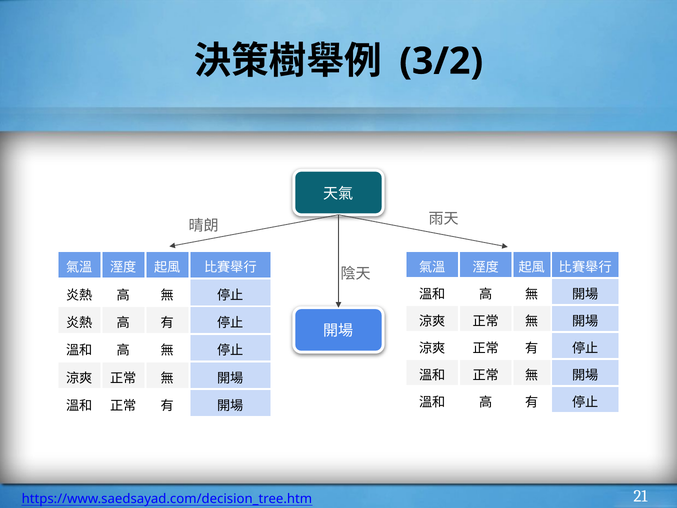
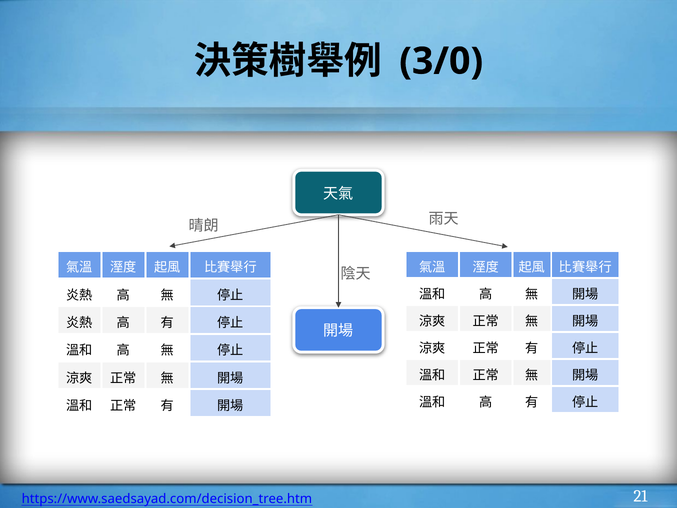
3/2: 3/2 -> 3/0 (441, 61)
